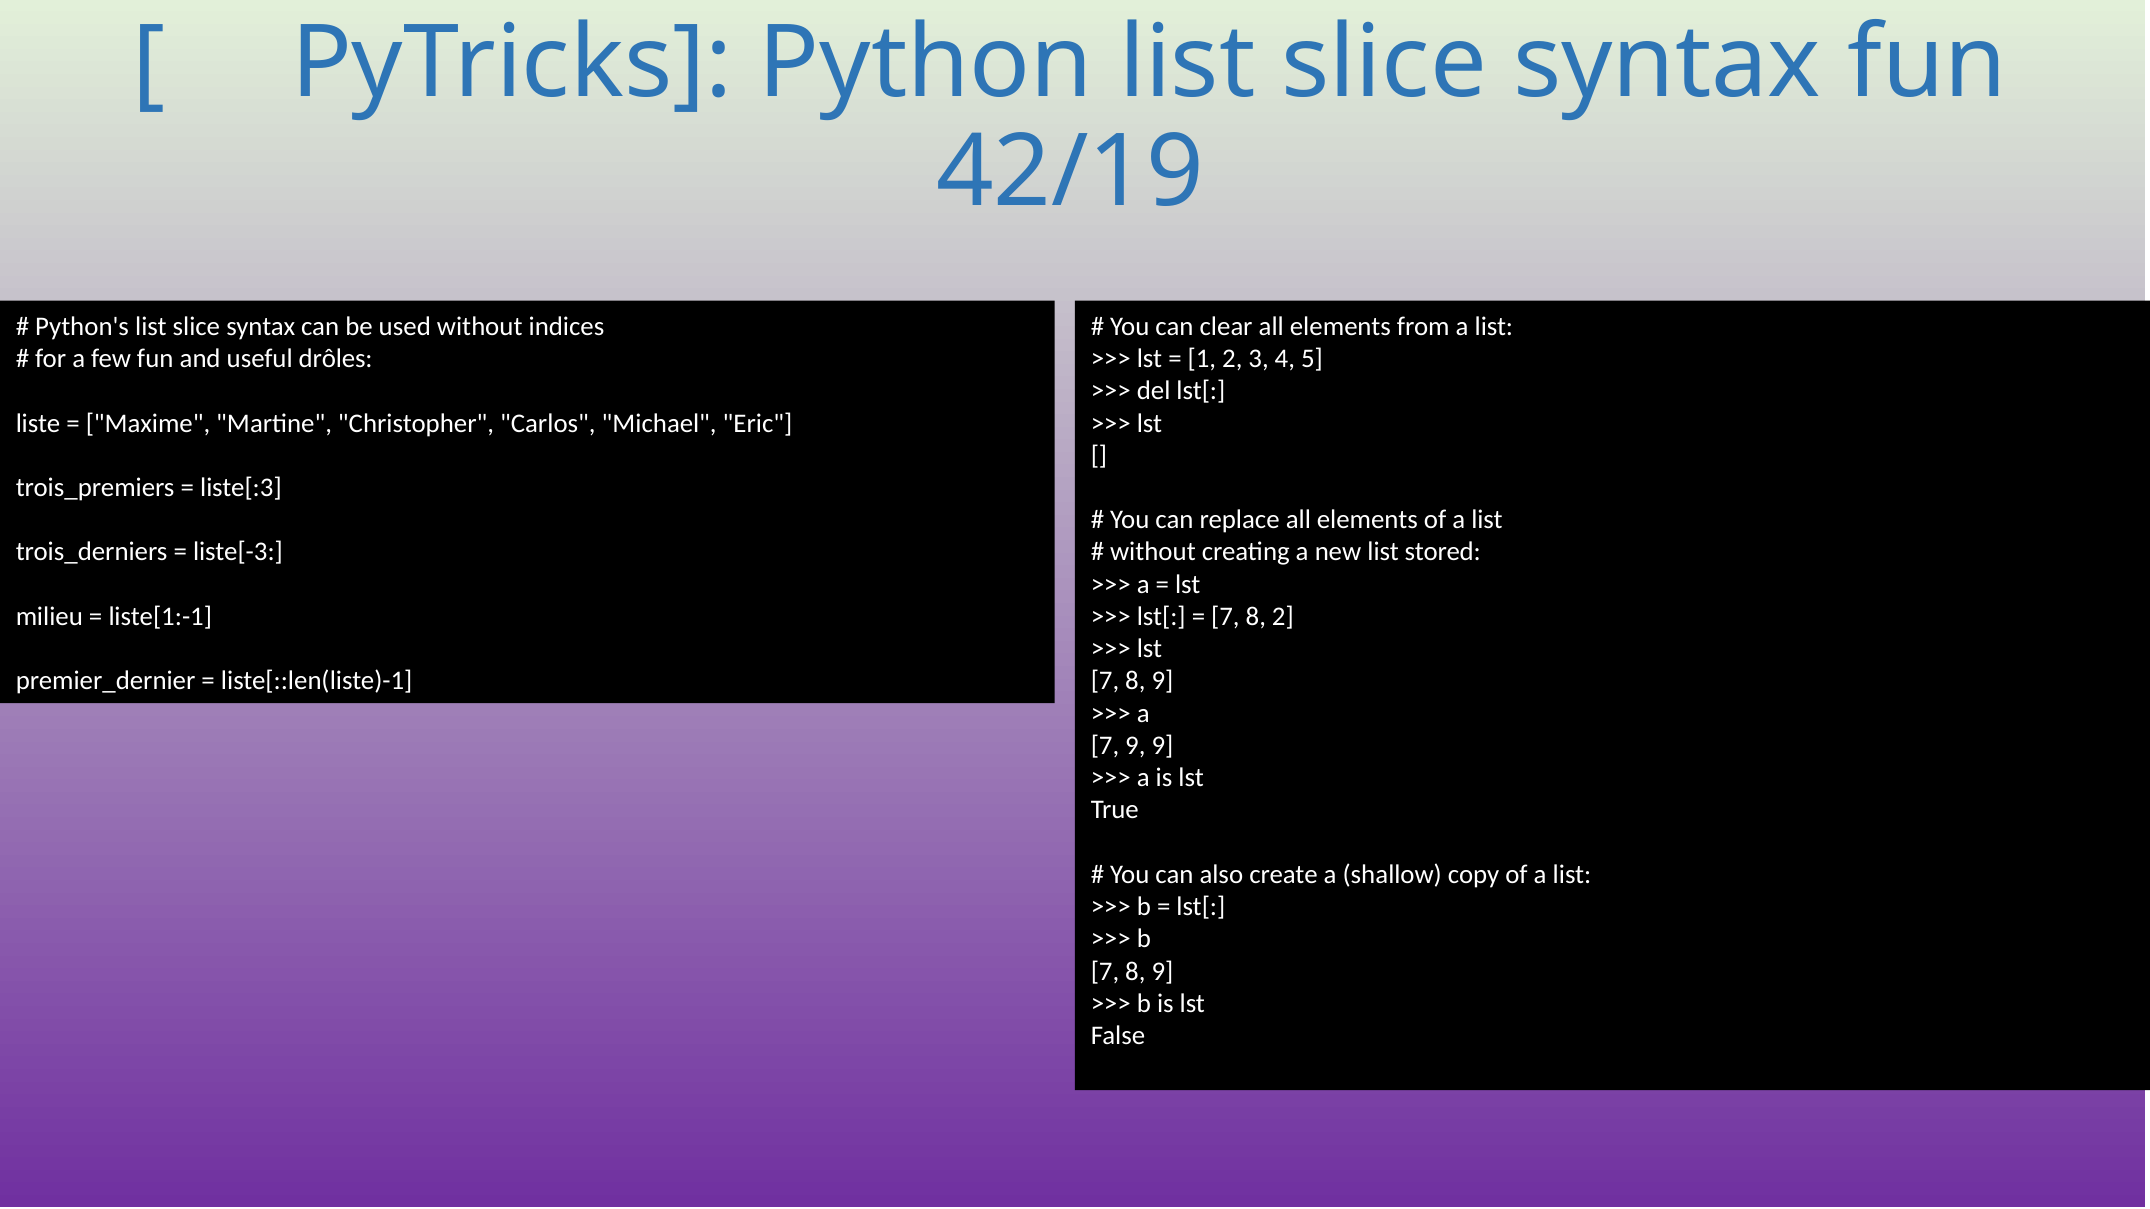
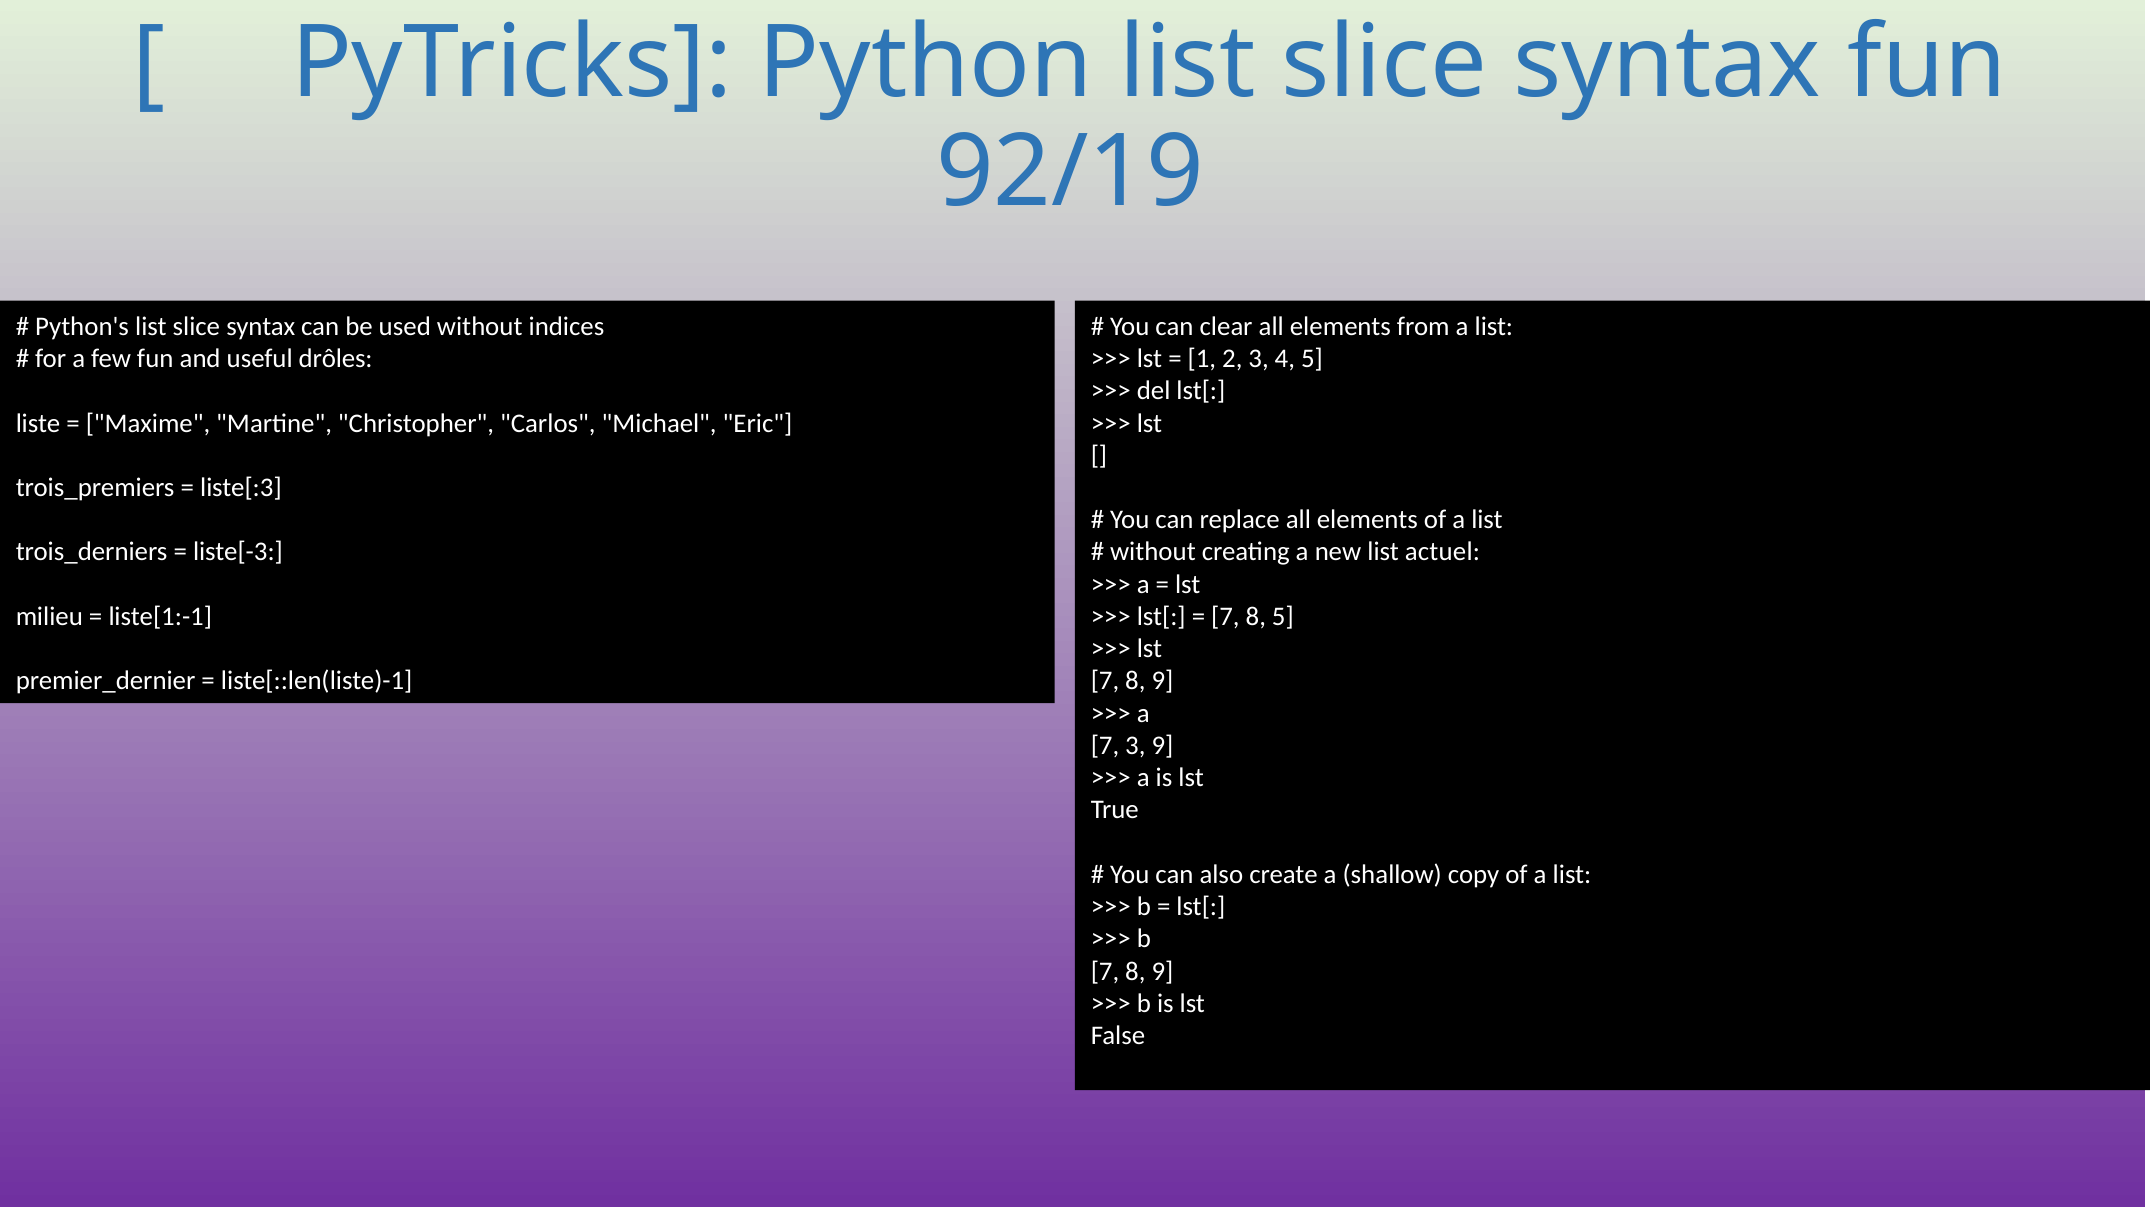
42/19: 42/19 -> 92/19 (1070, 172)
stored: stored -> actuel (1442, 552)
8 2: 2 -> 5 (1283, 617)
7 9: 9 -> 3 (1135, 746)
